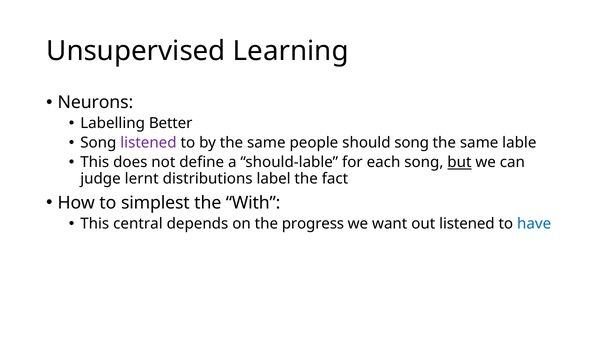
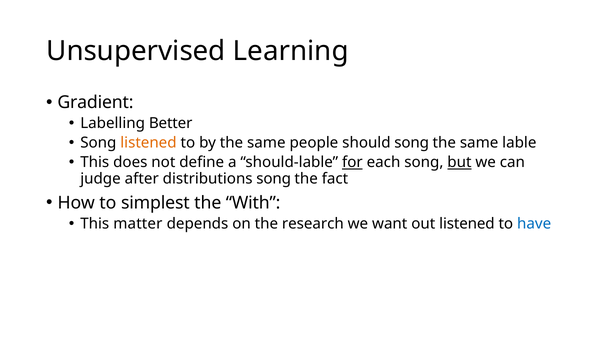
Neurons: Neurons -> Gradient (95, 102)
listened colour: purple -> orange (148, 143)
for underline: none -> present (352, 162)
lernt: lernt -> after (142, 179)
distributions label: label -> song (274, 179)
central: central -> matter (138, 224)
progress: progress -> research (313, 224)
